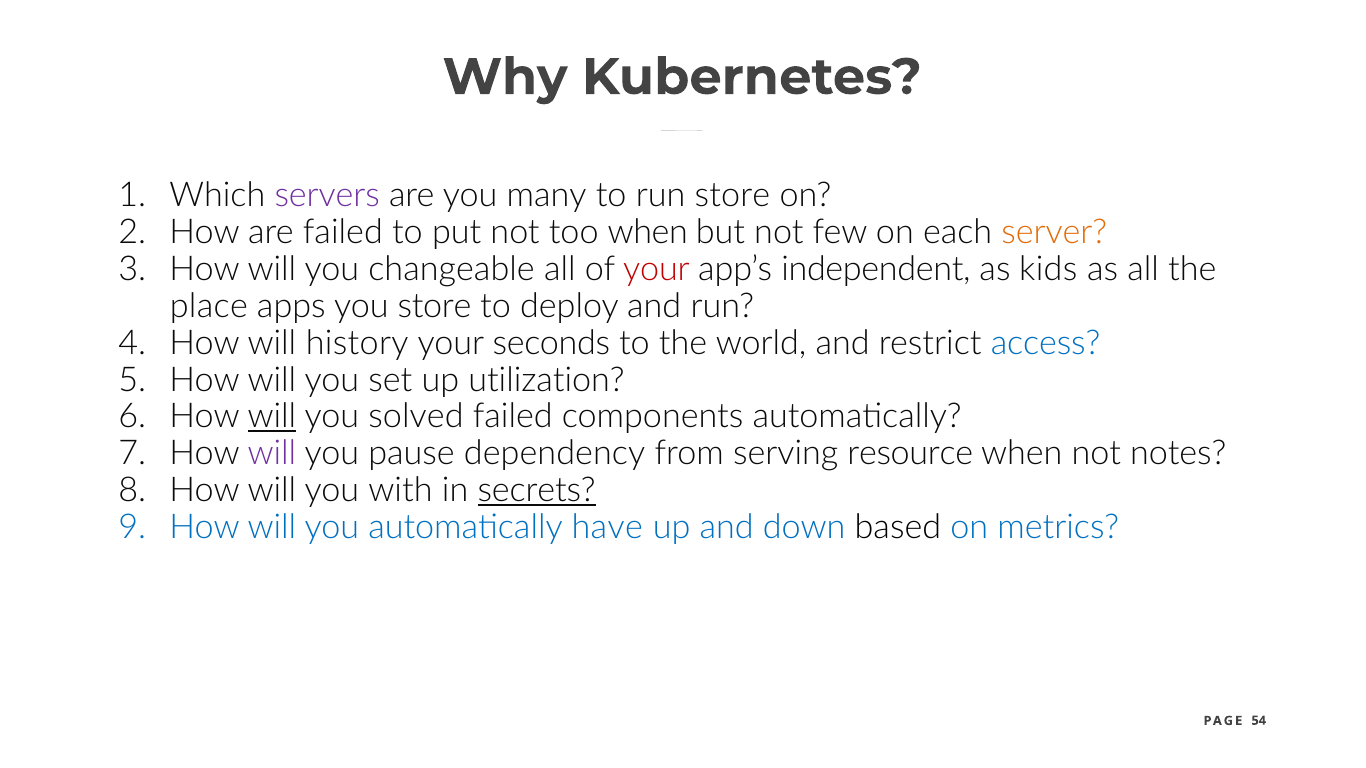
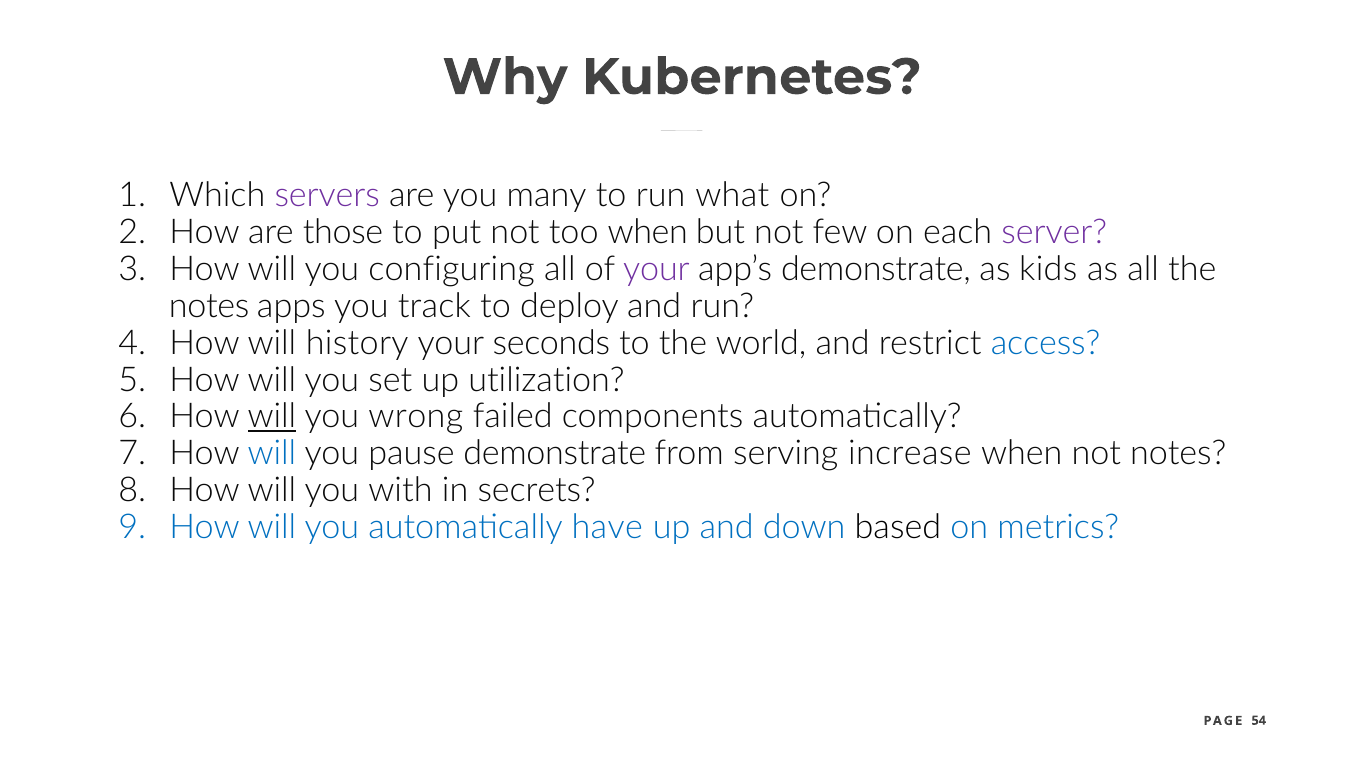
run store: store -> what (732, 196)
are failed: failed -> those (343, 232)
server colour: orange -> purple (1054, 232)
changeable: changeable -> configuring (452, 269)
your colour: red -> purple (656, 269)
app’s independent: independent -> demonstrate (876, 269)
place: place -> notes (209, 306)
you store: store -> track (434, 306)
solved: solved -> wrong (416, 417)
will colour: purple -> blue (272, 454)
pause dependency: dependency -> demonstrate (555, 454)
resource: resource -> increase (910, 454)
secrets underline: present -> none (537, 491)
